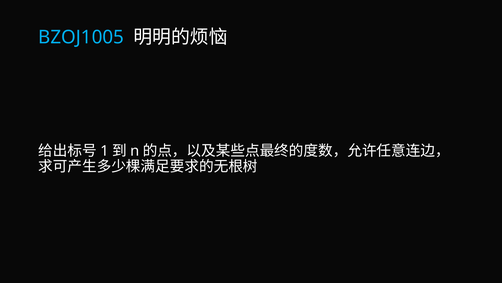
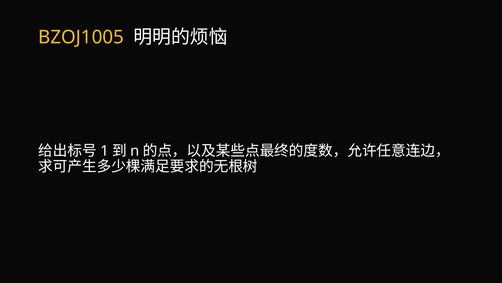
BZOJ1005 colour: light blue -> yellow (81, 37)
